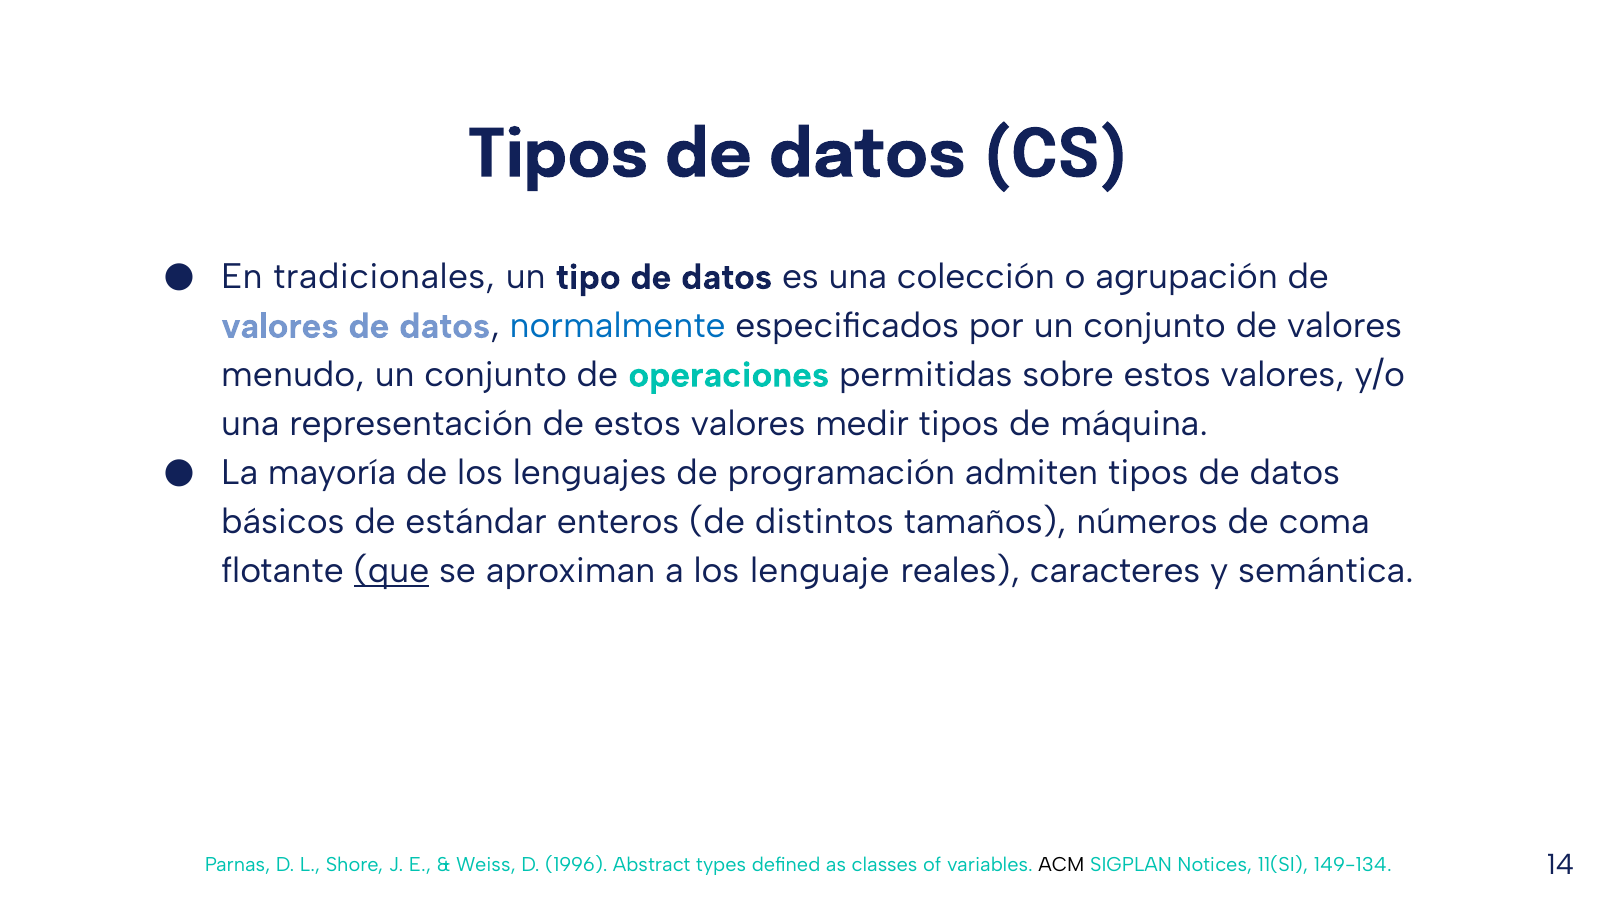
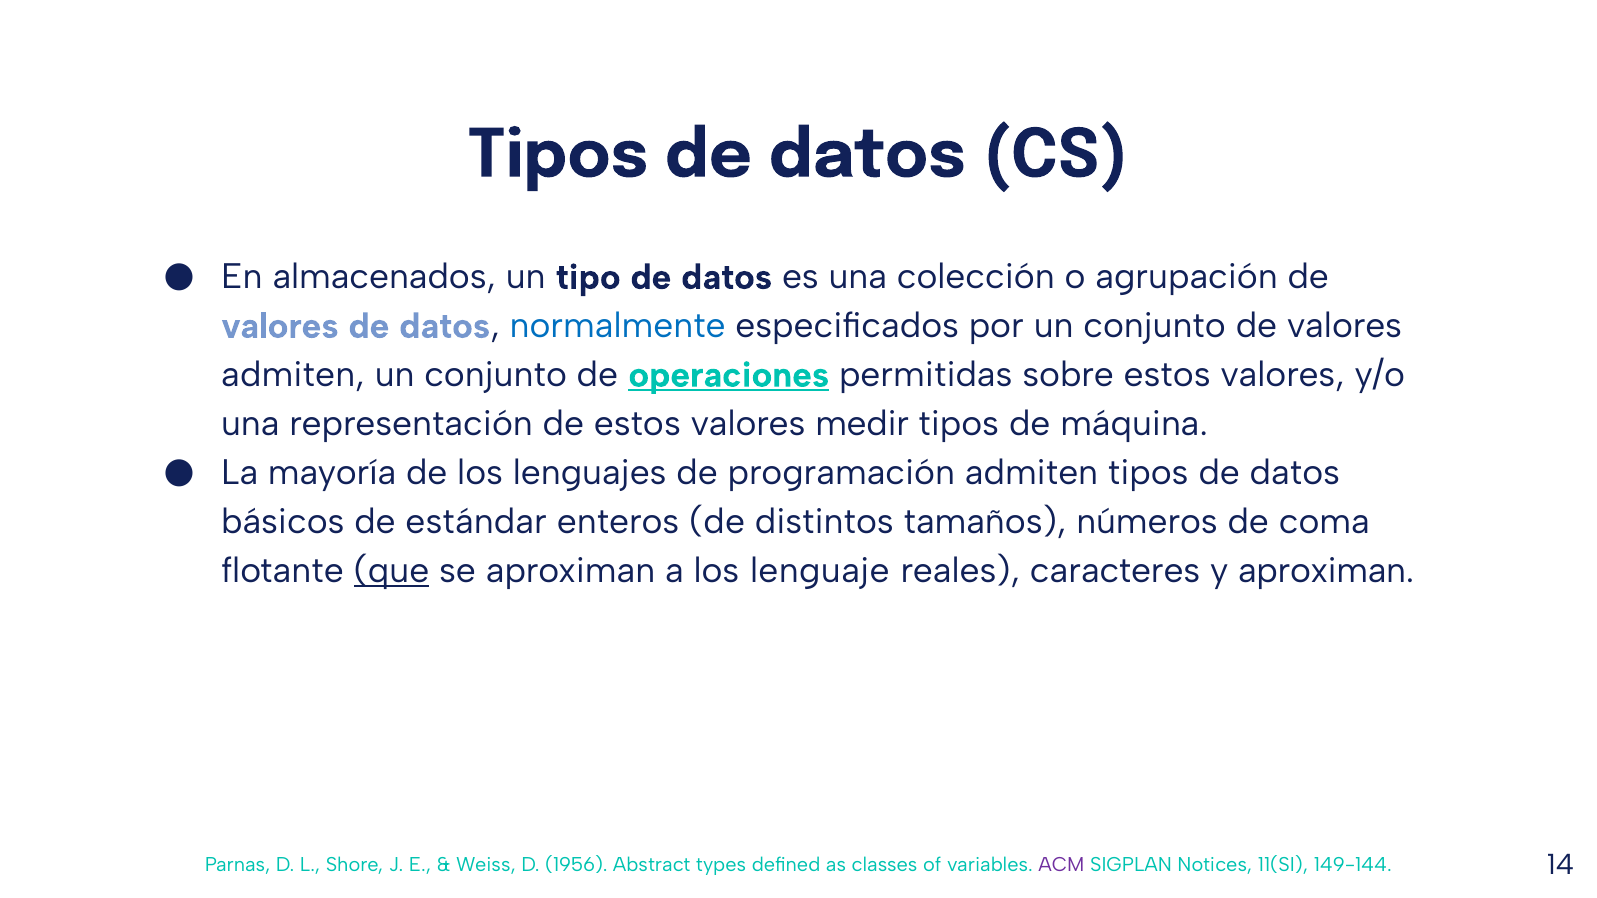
tradicionales: tradicionales -> almacenados (384, 277)
menudo: menudo -> admiten (293, 375)
operaciones underline: none -> present (729, 375)
y semántica: semántica -> aproximan (1326, 571)
1996: 1996 -> 1956 (576, 865)
ACM colour: black -> purple (1061, 865)
149-134: 149-134 -> 149-144 (1353, 865)
